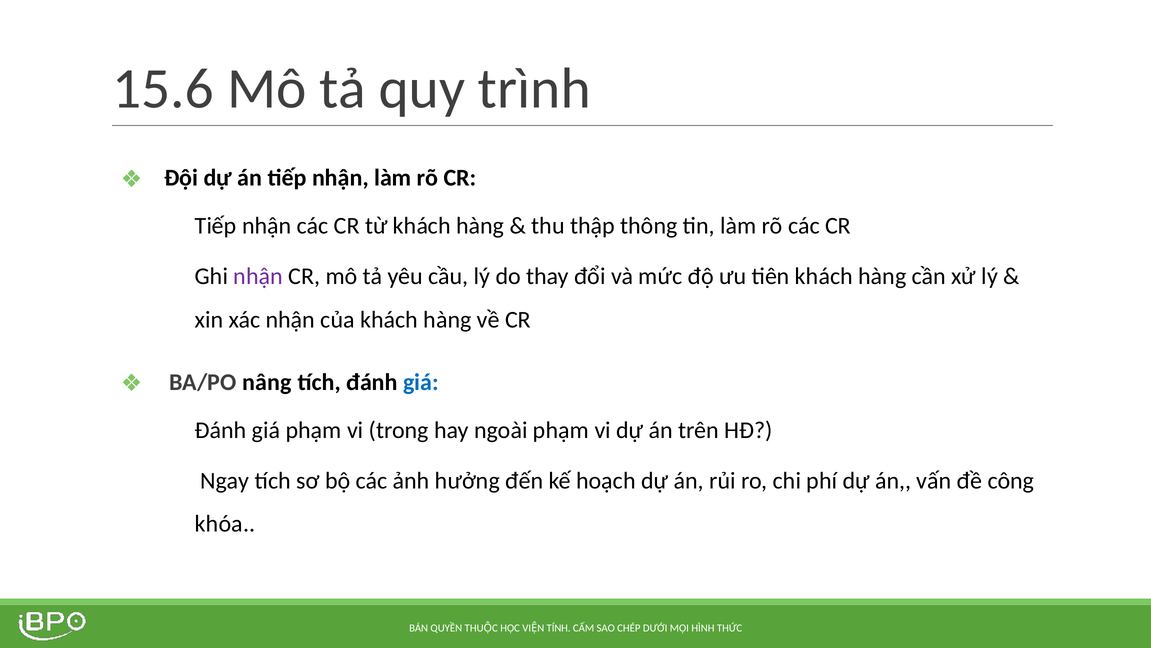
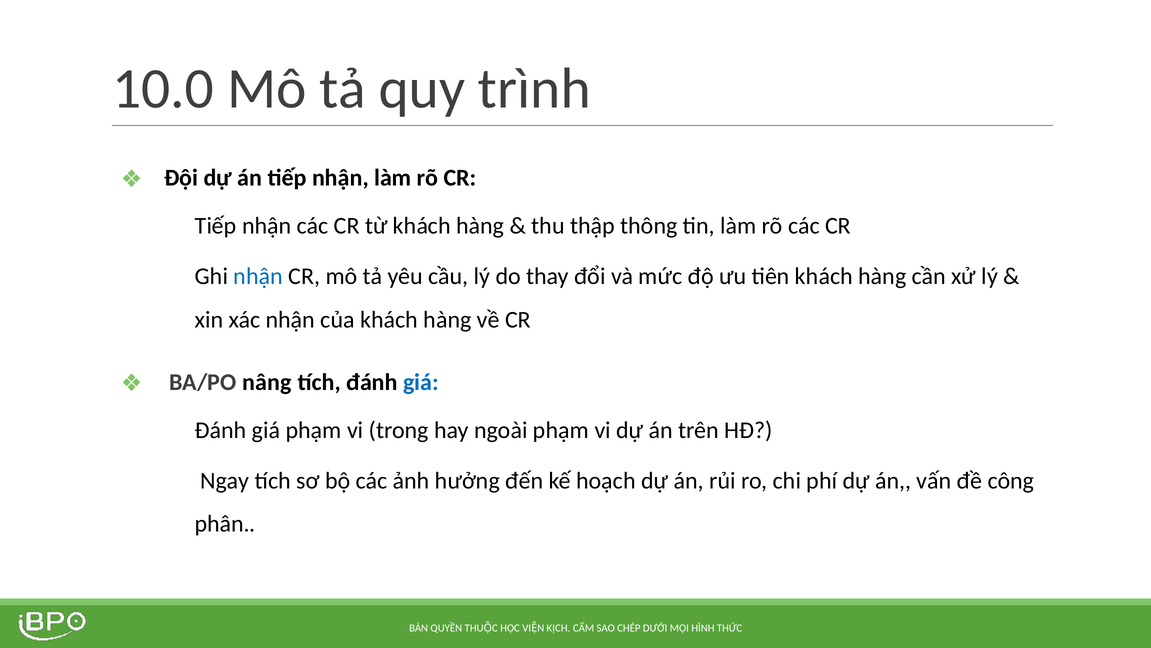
15.6: 15.6 -> 10.0 (163, 89)
nhận colour: purple -> blue (258, 276)
khóa: khóa -> phân (225, 523)
TÍNH: TÍNH -> KỊCH (559, 628)
